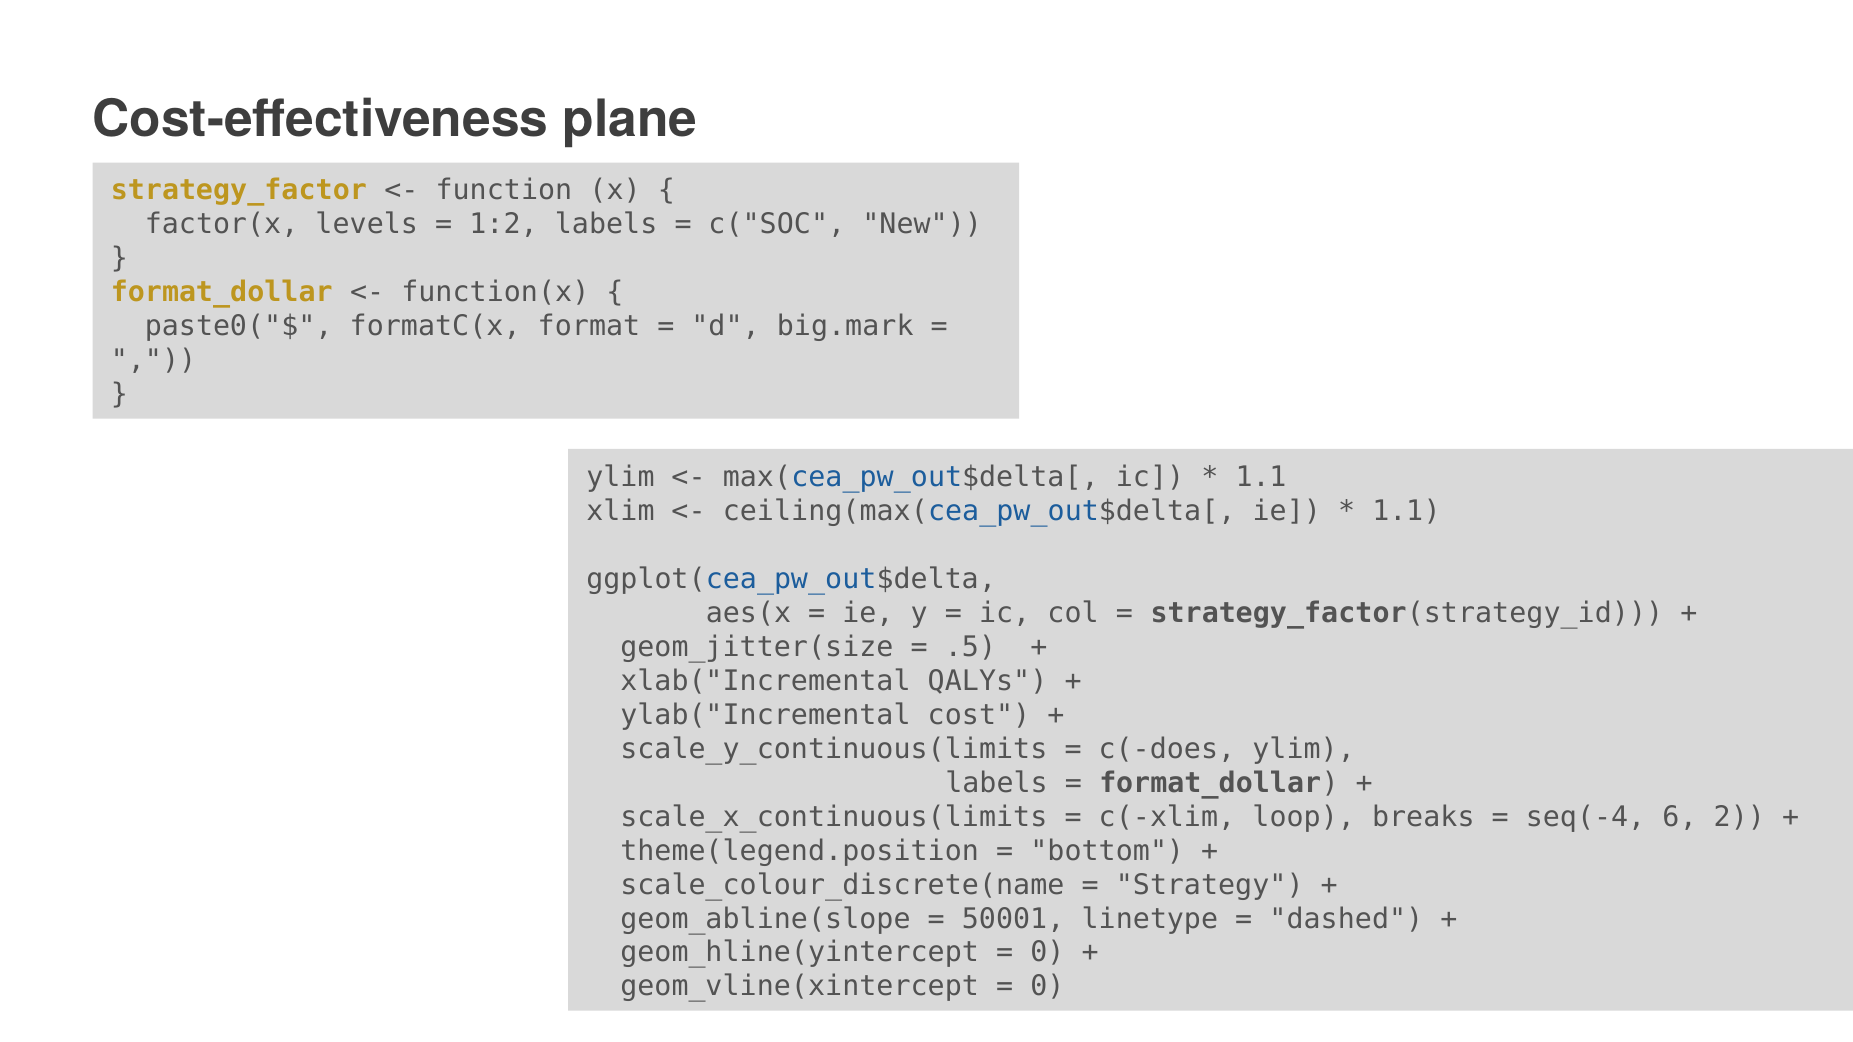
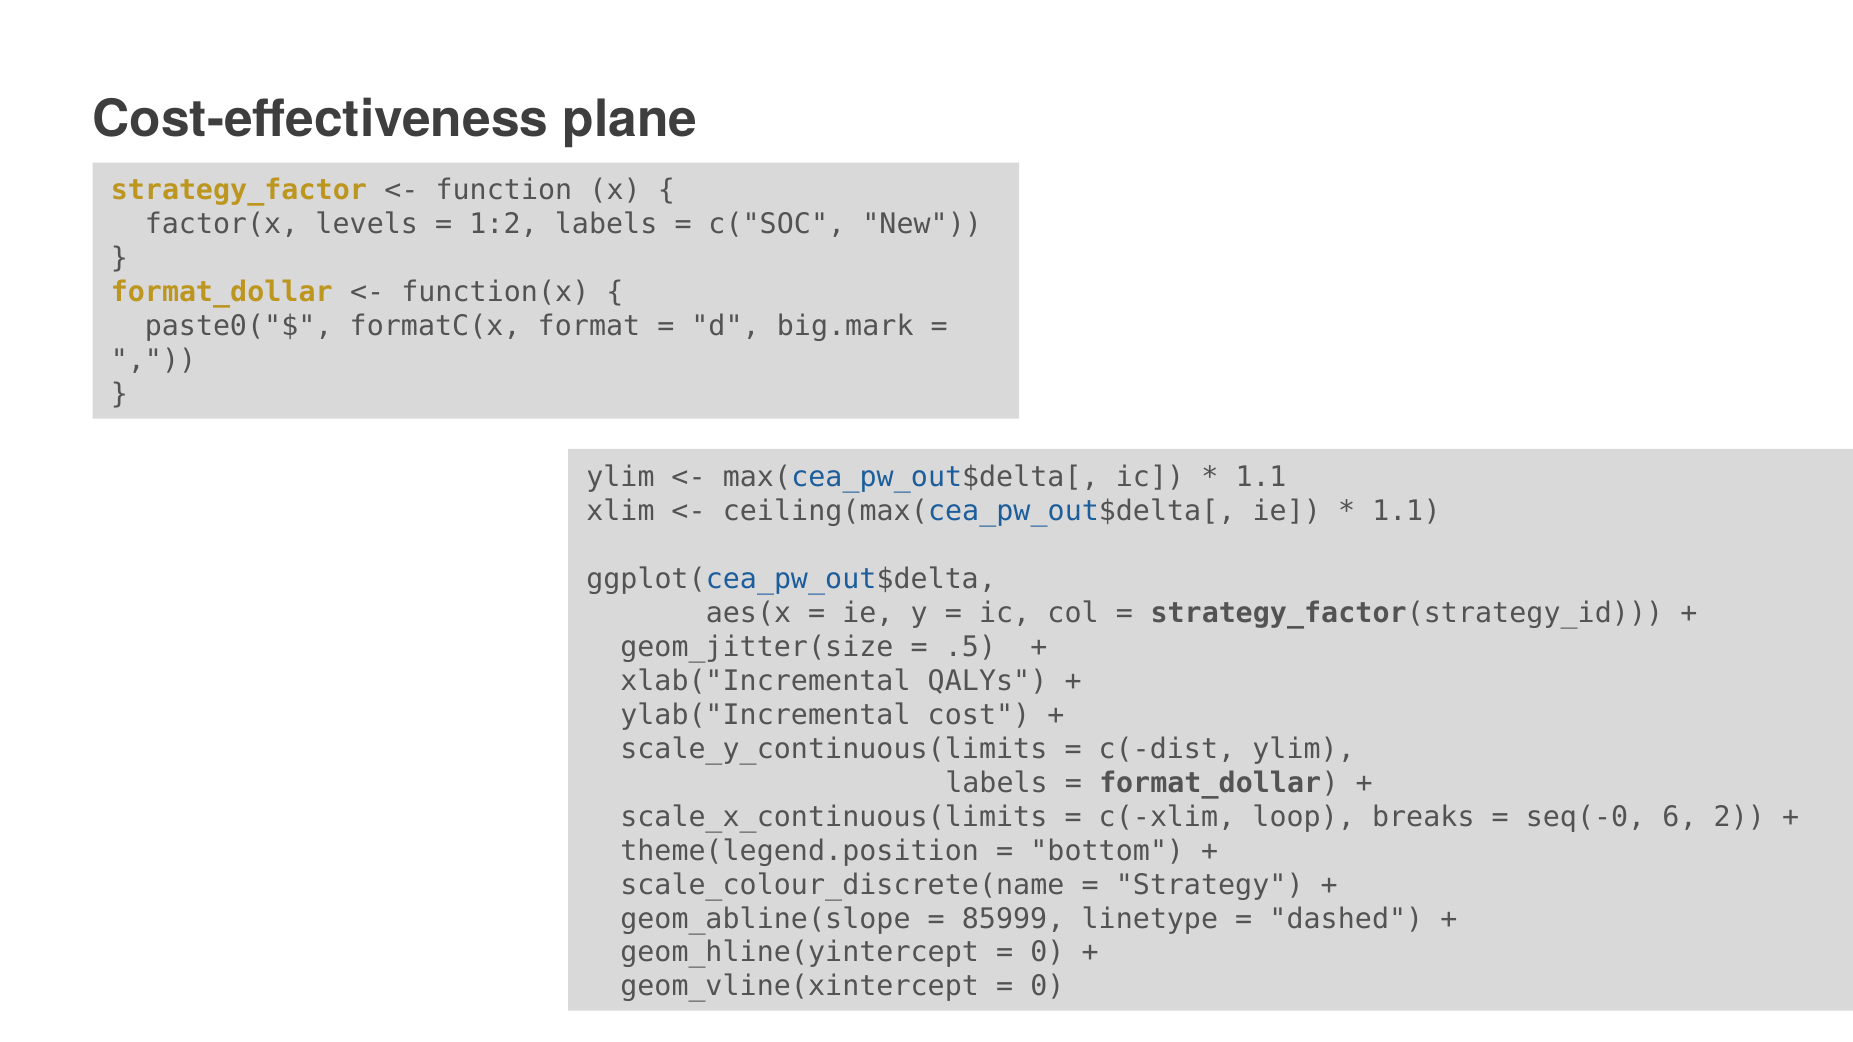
c(-does: c(-does -> c(-dist (1167, 749)
seq(-4: seq(-4 -> seq(-0 (1586, 817)
50001: 50001 -> 85999 (1013, 919)
